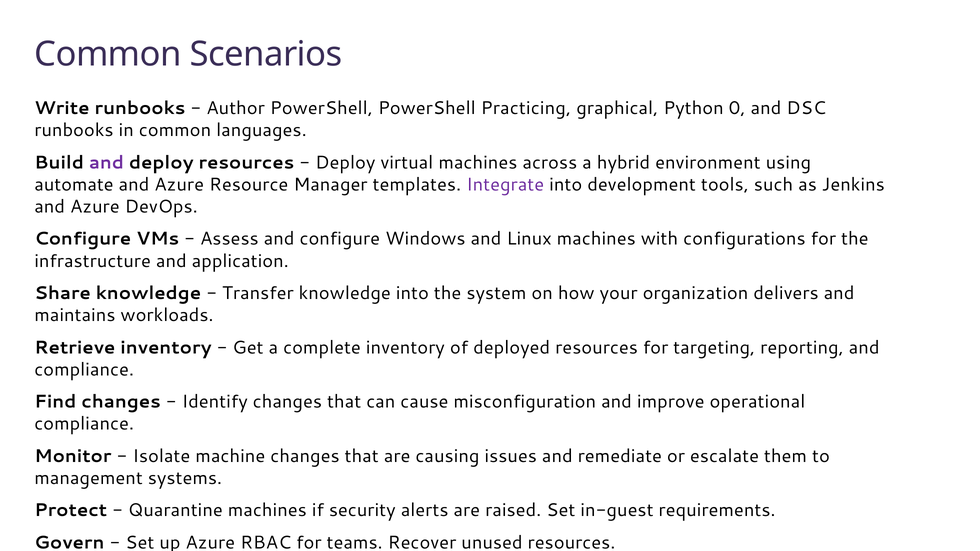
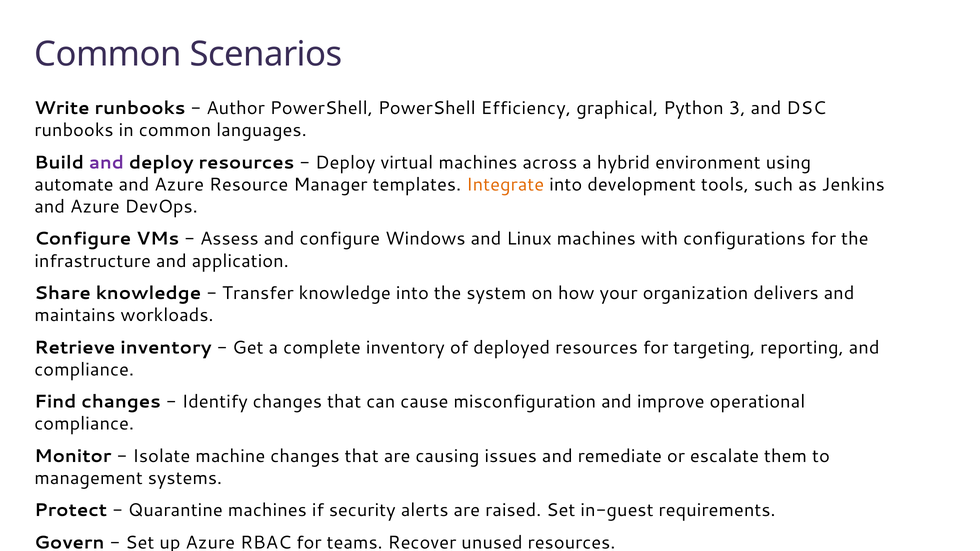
Practicing: Practicing -> Efficiency (526, 108)
0: 0 -> 3 (737, 108)
Integrate colour: purple -> orange (505, 185)
